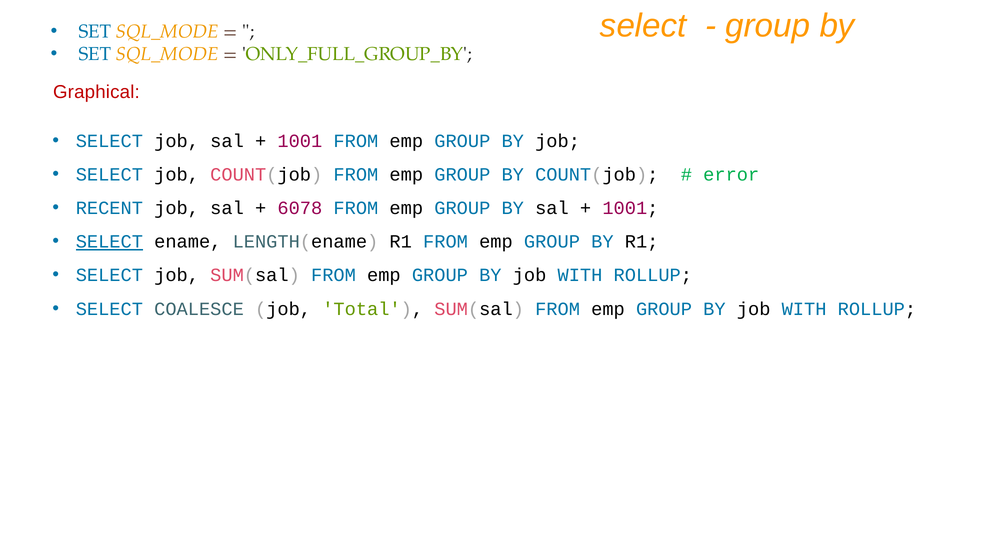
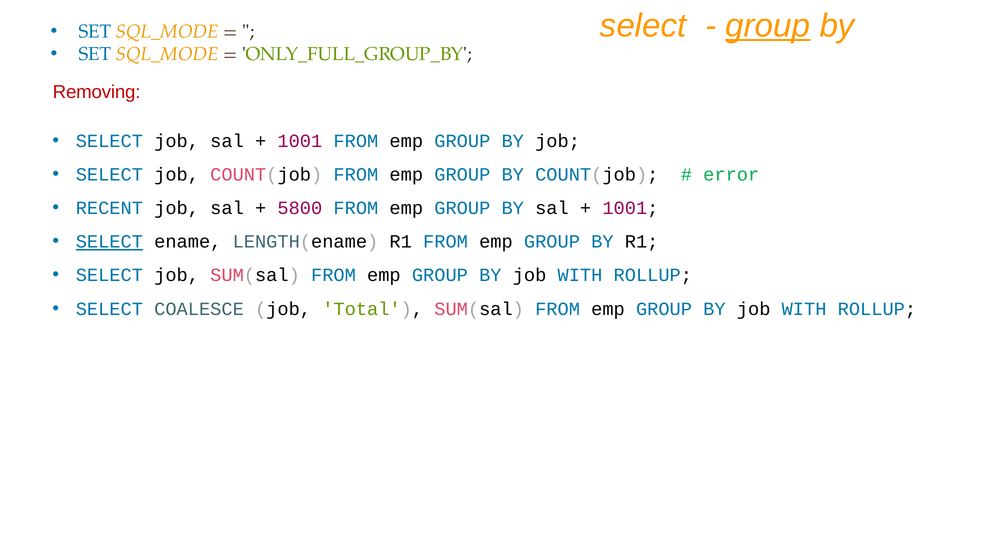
group underline: none -> present (768, 26)
Graphical: Graphical -> Removing (97, 92)
6078: 6078 -> 5800 (300, 208)
